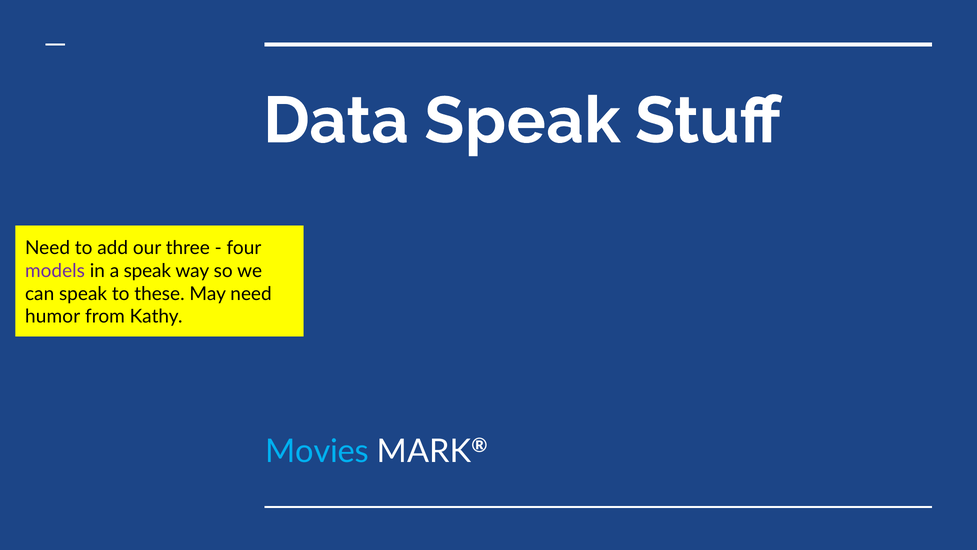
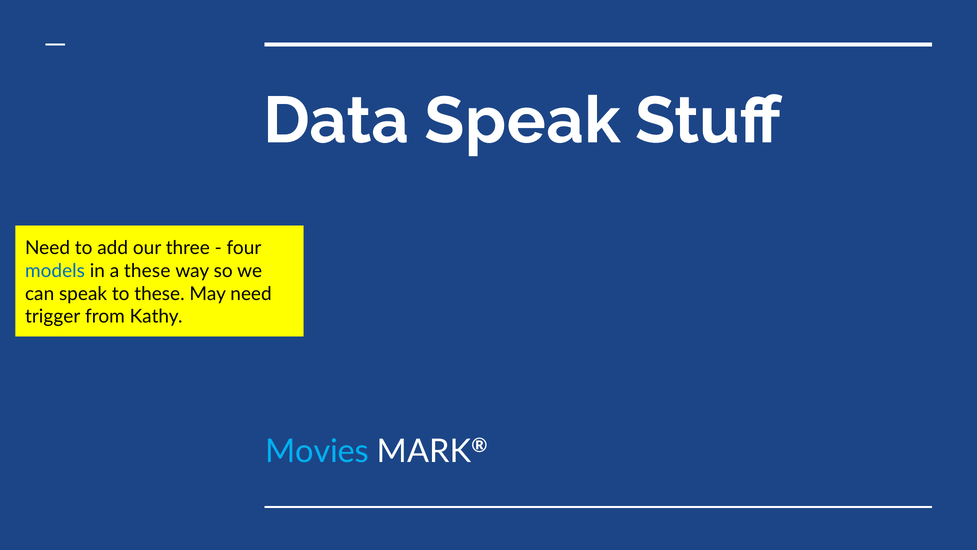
models colour: purple -> blue (55, 271)
a speak: speak -> these (147, 271)
humor: humor -> trigger (53, 316)
